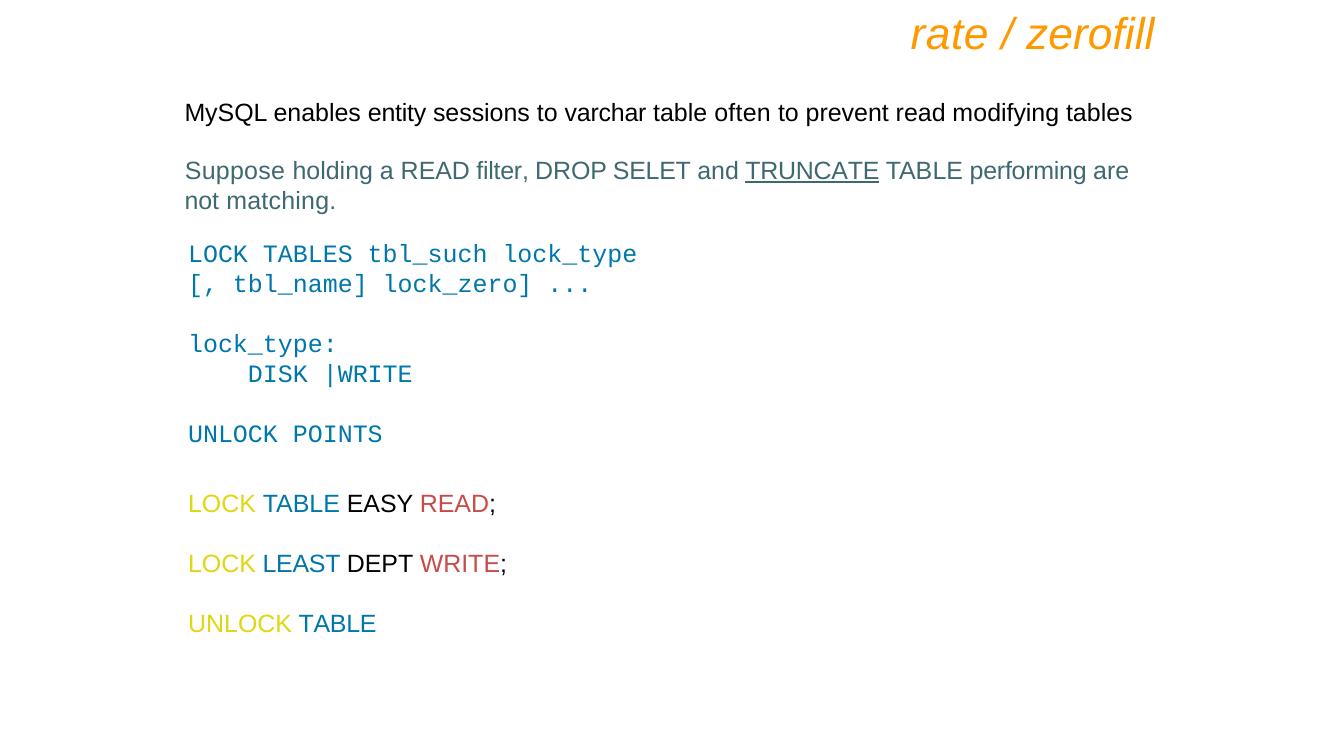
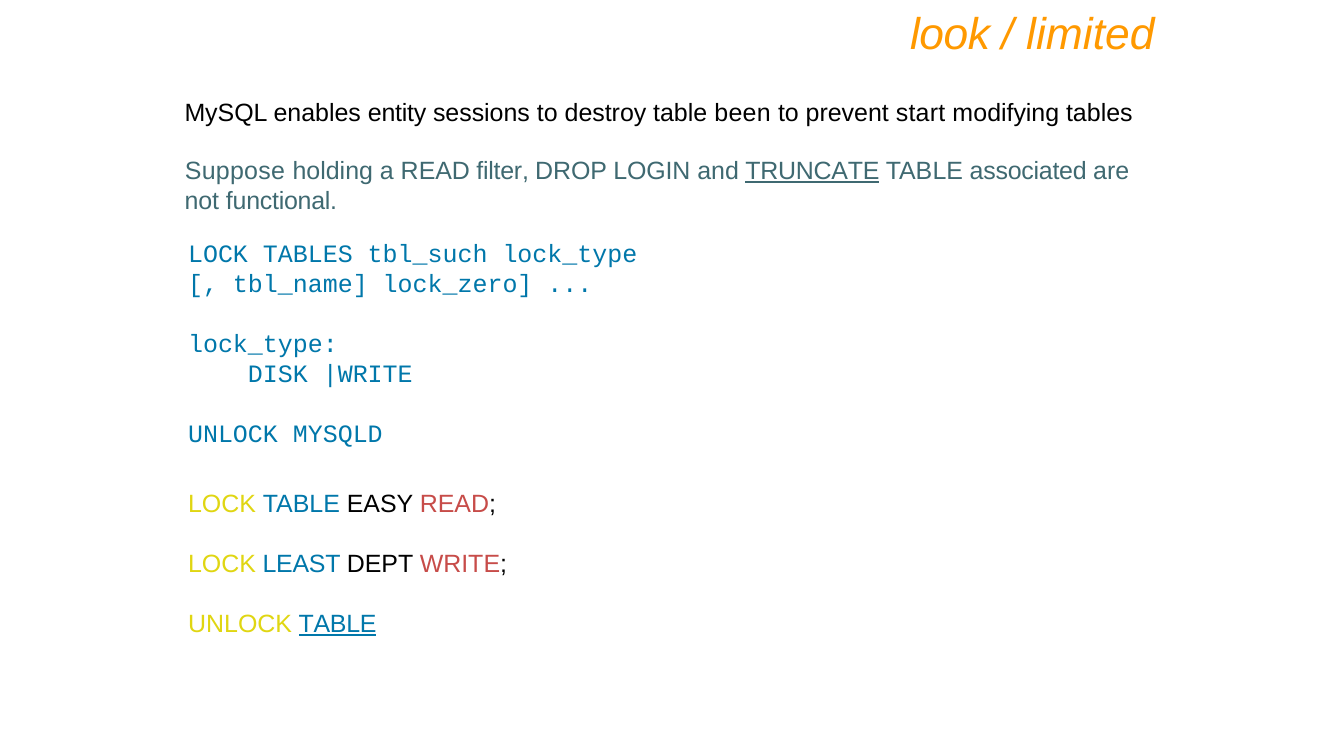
rate: rate -> look (950, 35)
zerofill: zerofill -> limited (1090, 35)
varchar: varchar -> destroy (605, 113)
often: often -> been (743, 113)
prevent read: read -> start (921, 113)
SELET: SELET -> LOGIN (652, 171)
performing: performing -> associated (1028, 171)
matching: matching -> functional (282, 201)
POINTS: POINTS -> MYSQLD (338, 434)
TABLE underline: none -> present (338, 624)
